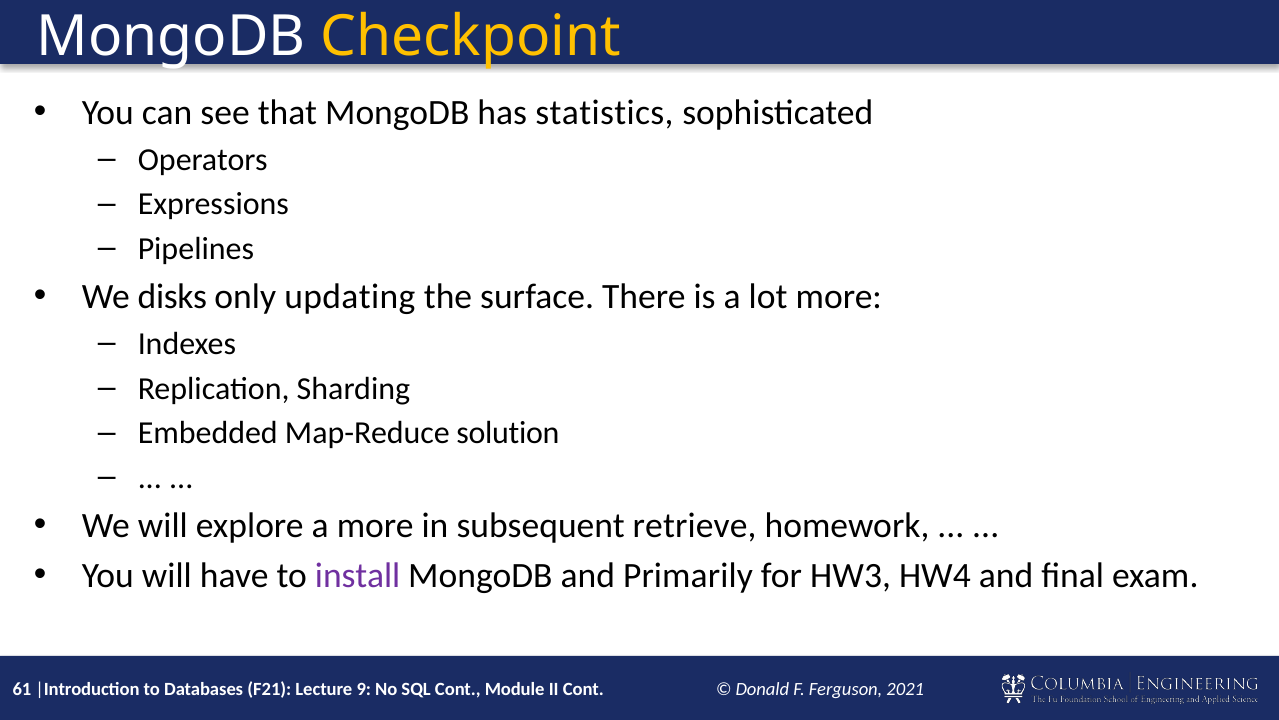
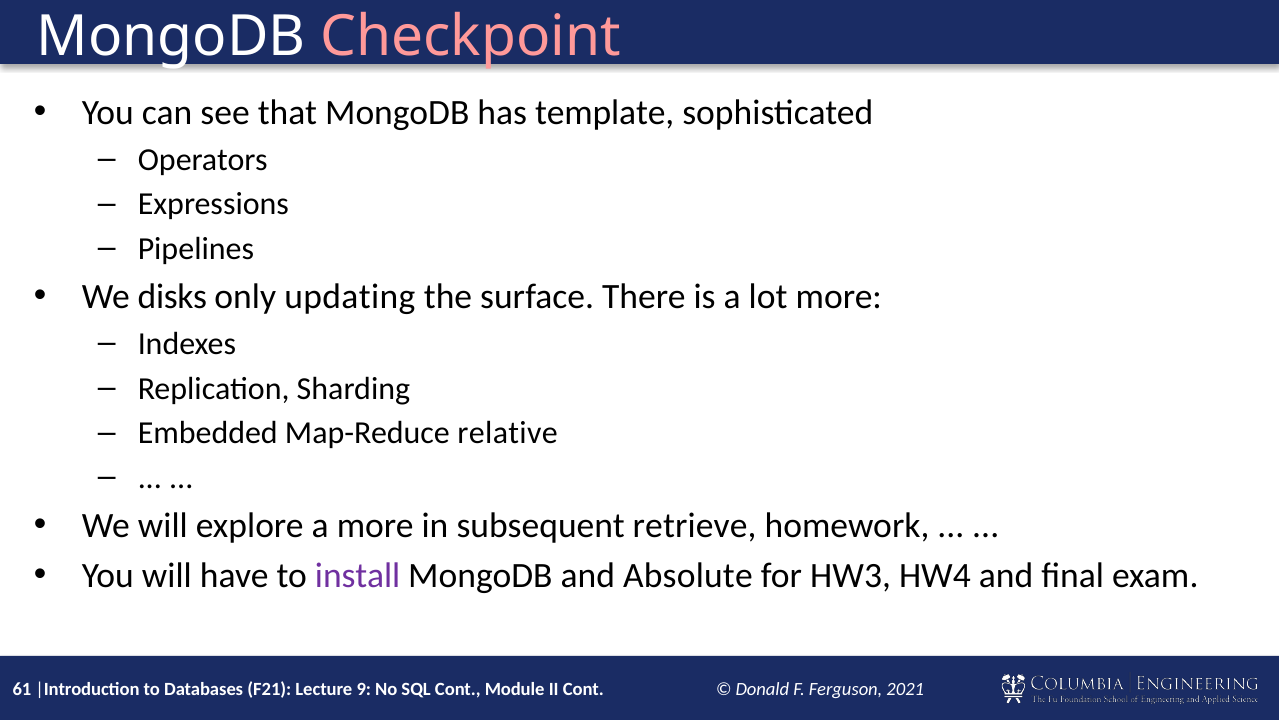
Checkpoint colour: yellow -> pink (471, 37)
statistics: statistics -> template (605, 113)
solution: solution -> relative (508, 433)
Primarily: Primarily -> Absolute (688, 575)
